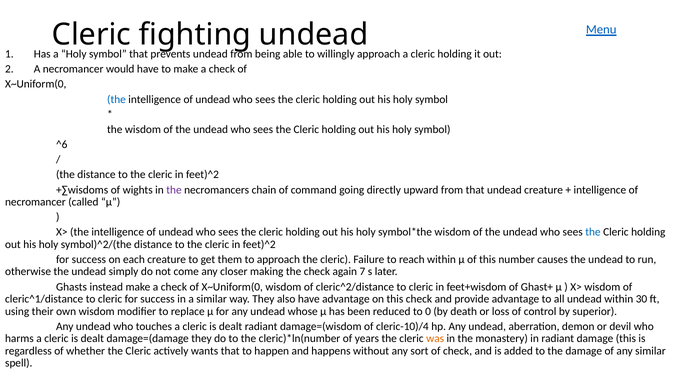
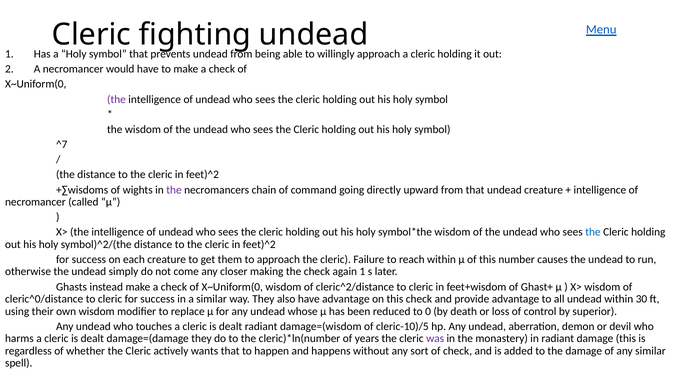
the colour: blue -> purple (116, 99)
^6: ^6 -> ^7 (62, 144)
again 7: 7 -> 1 (362, 271)
cleric^1/distance: cleric^1/distance -> cleric^0/distance (44, 299)
cleric-10)/4: cleric-10)/4 -> cleric-10)/5 (402, 326)
was colour: orange -> purple (435, 338)
